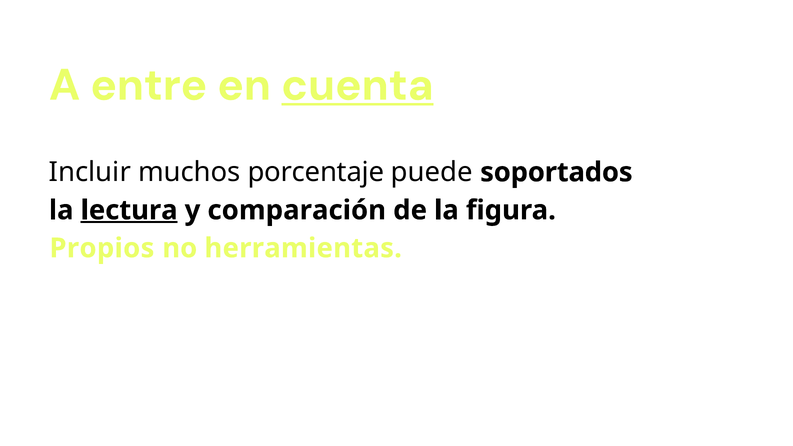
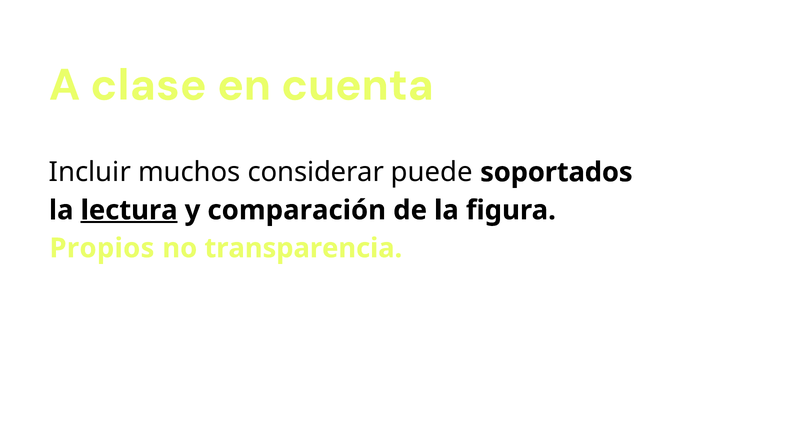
entre: entre -> clase (149, 85)
cuenta underline: present -> none (357, 85)
porcentaje: porcentaje -> considerar (316, 172)
herramientas: herramientas -> transparencia (303, 248)
